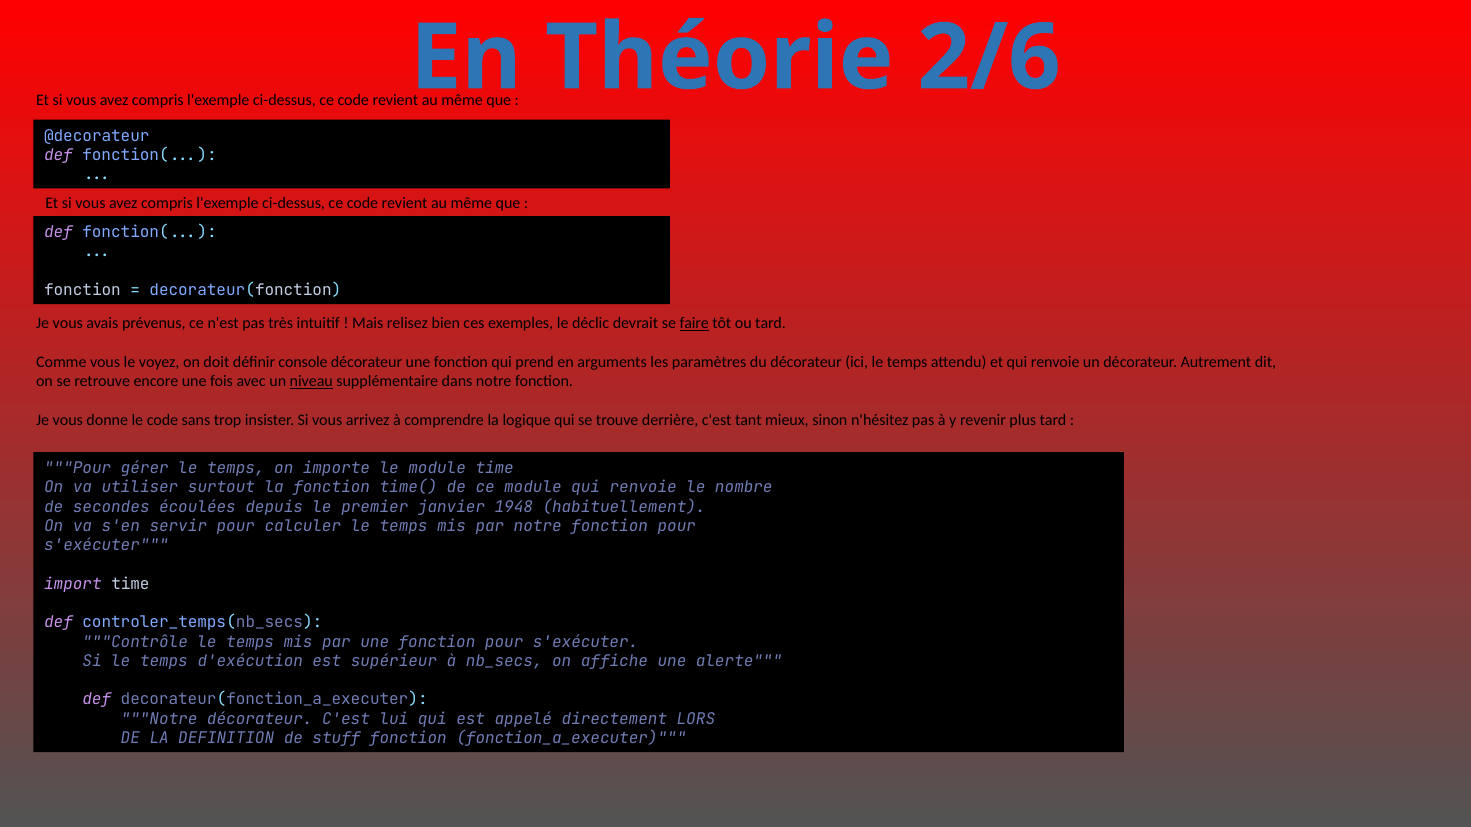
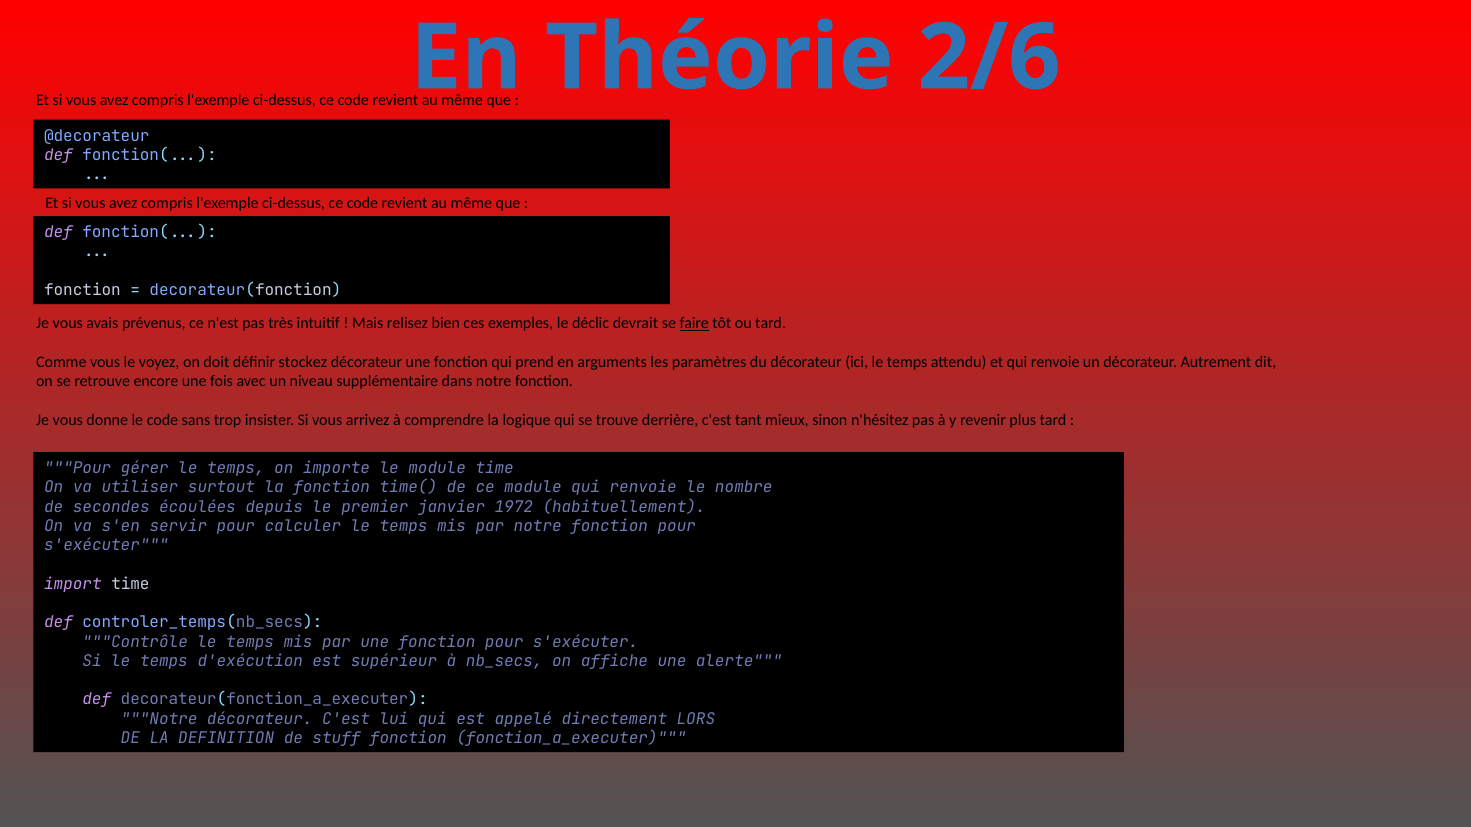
console: console -> stockez (303, 362)
niveau underline: present -> none (311, 382)
1948: 1948 -> 1972 (514, 507)
